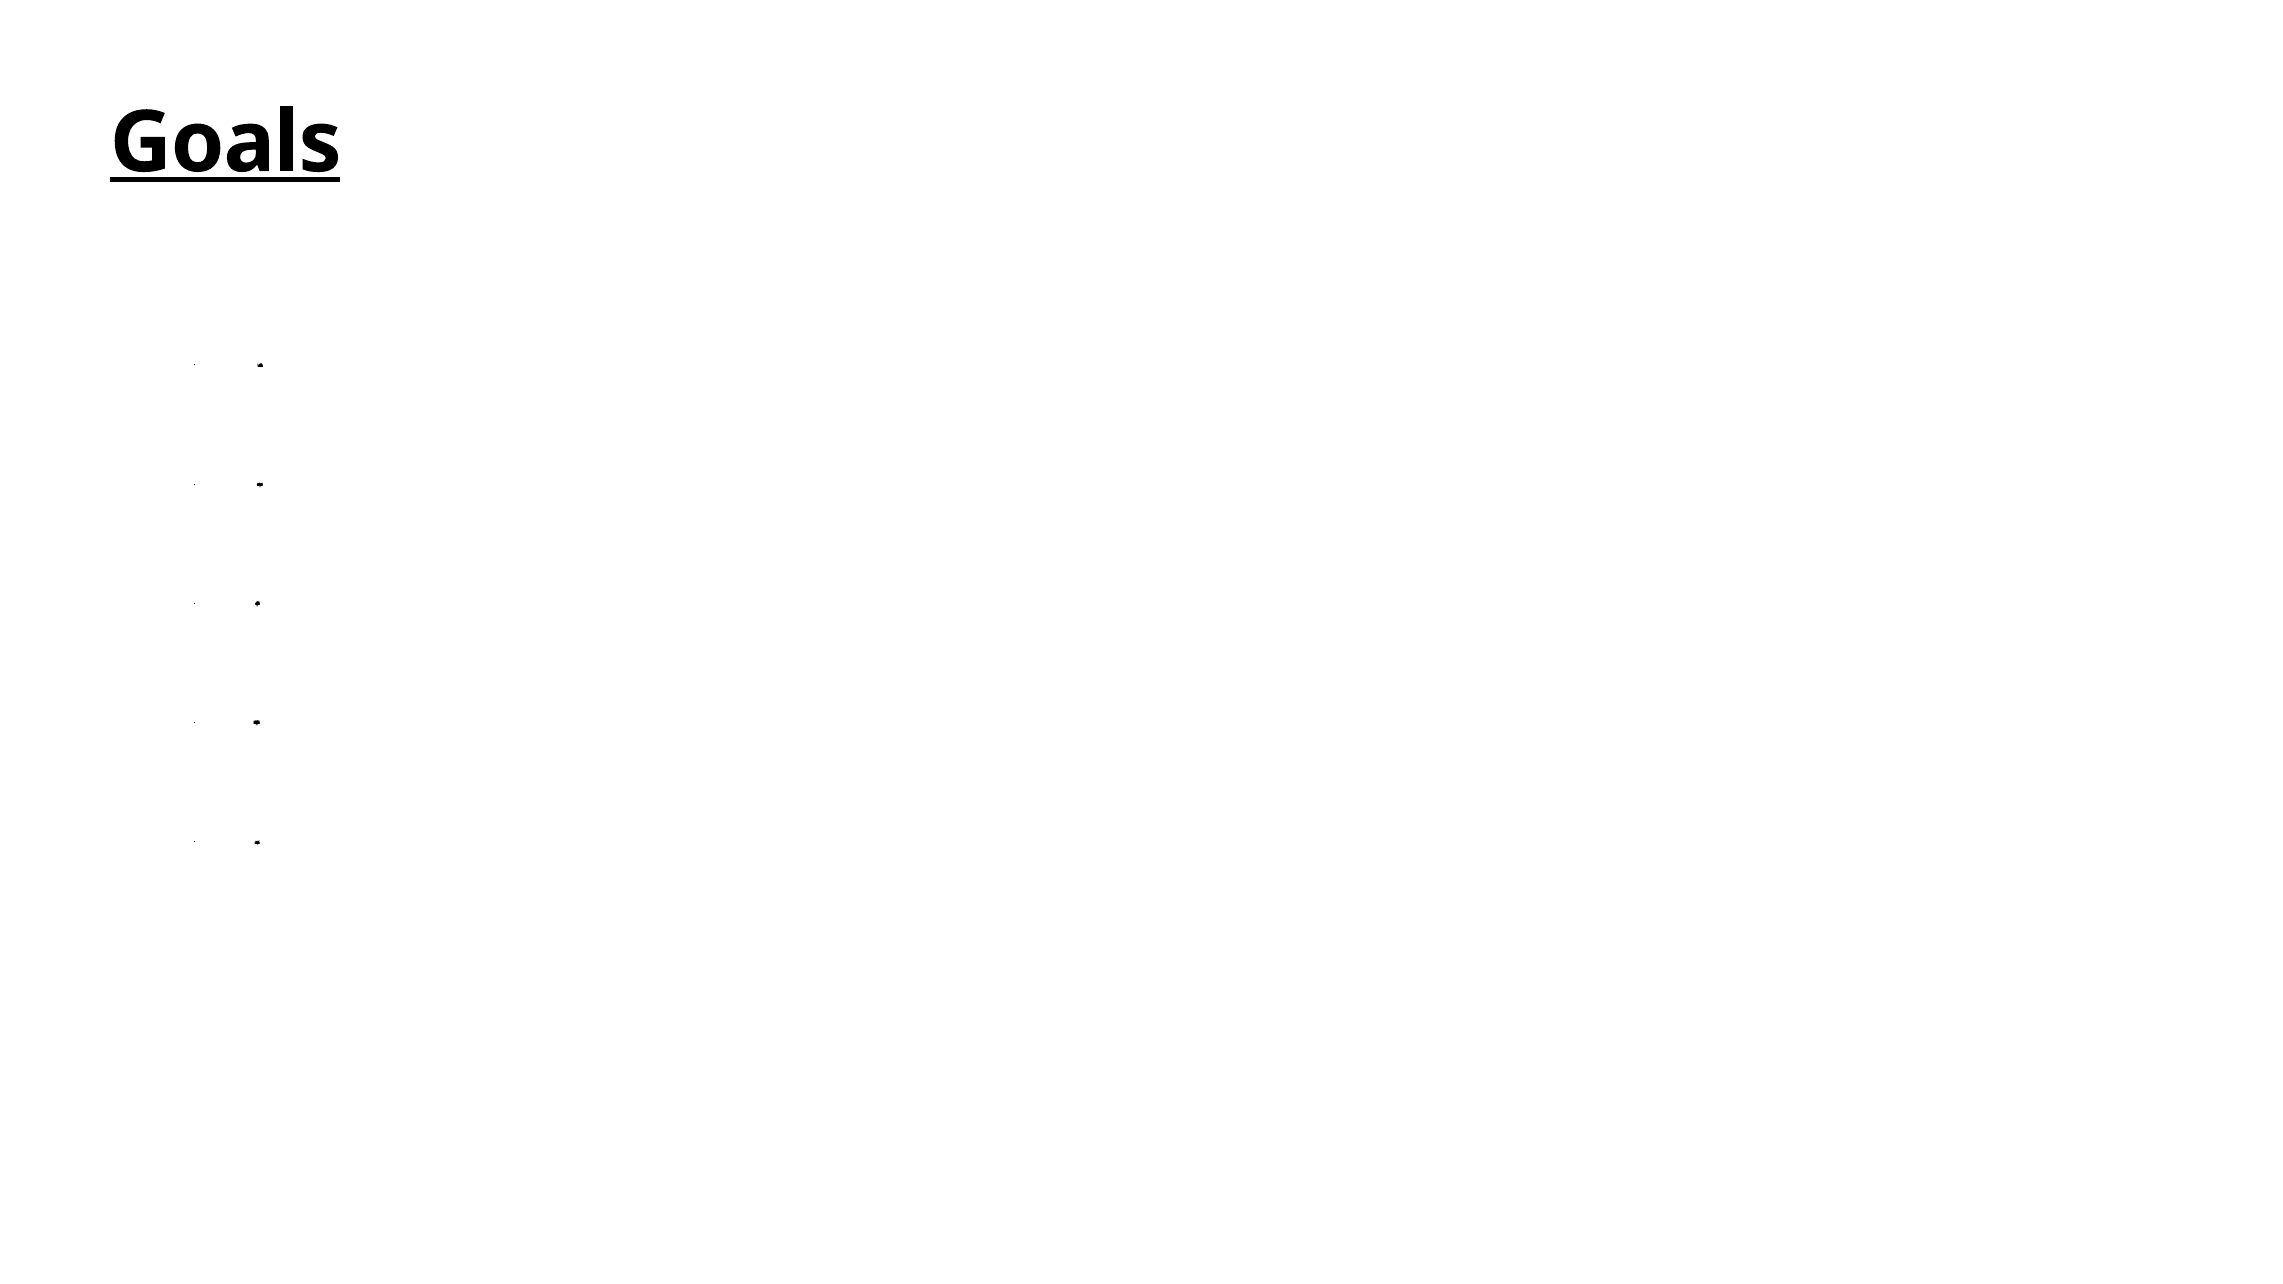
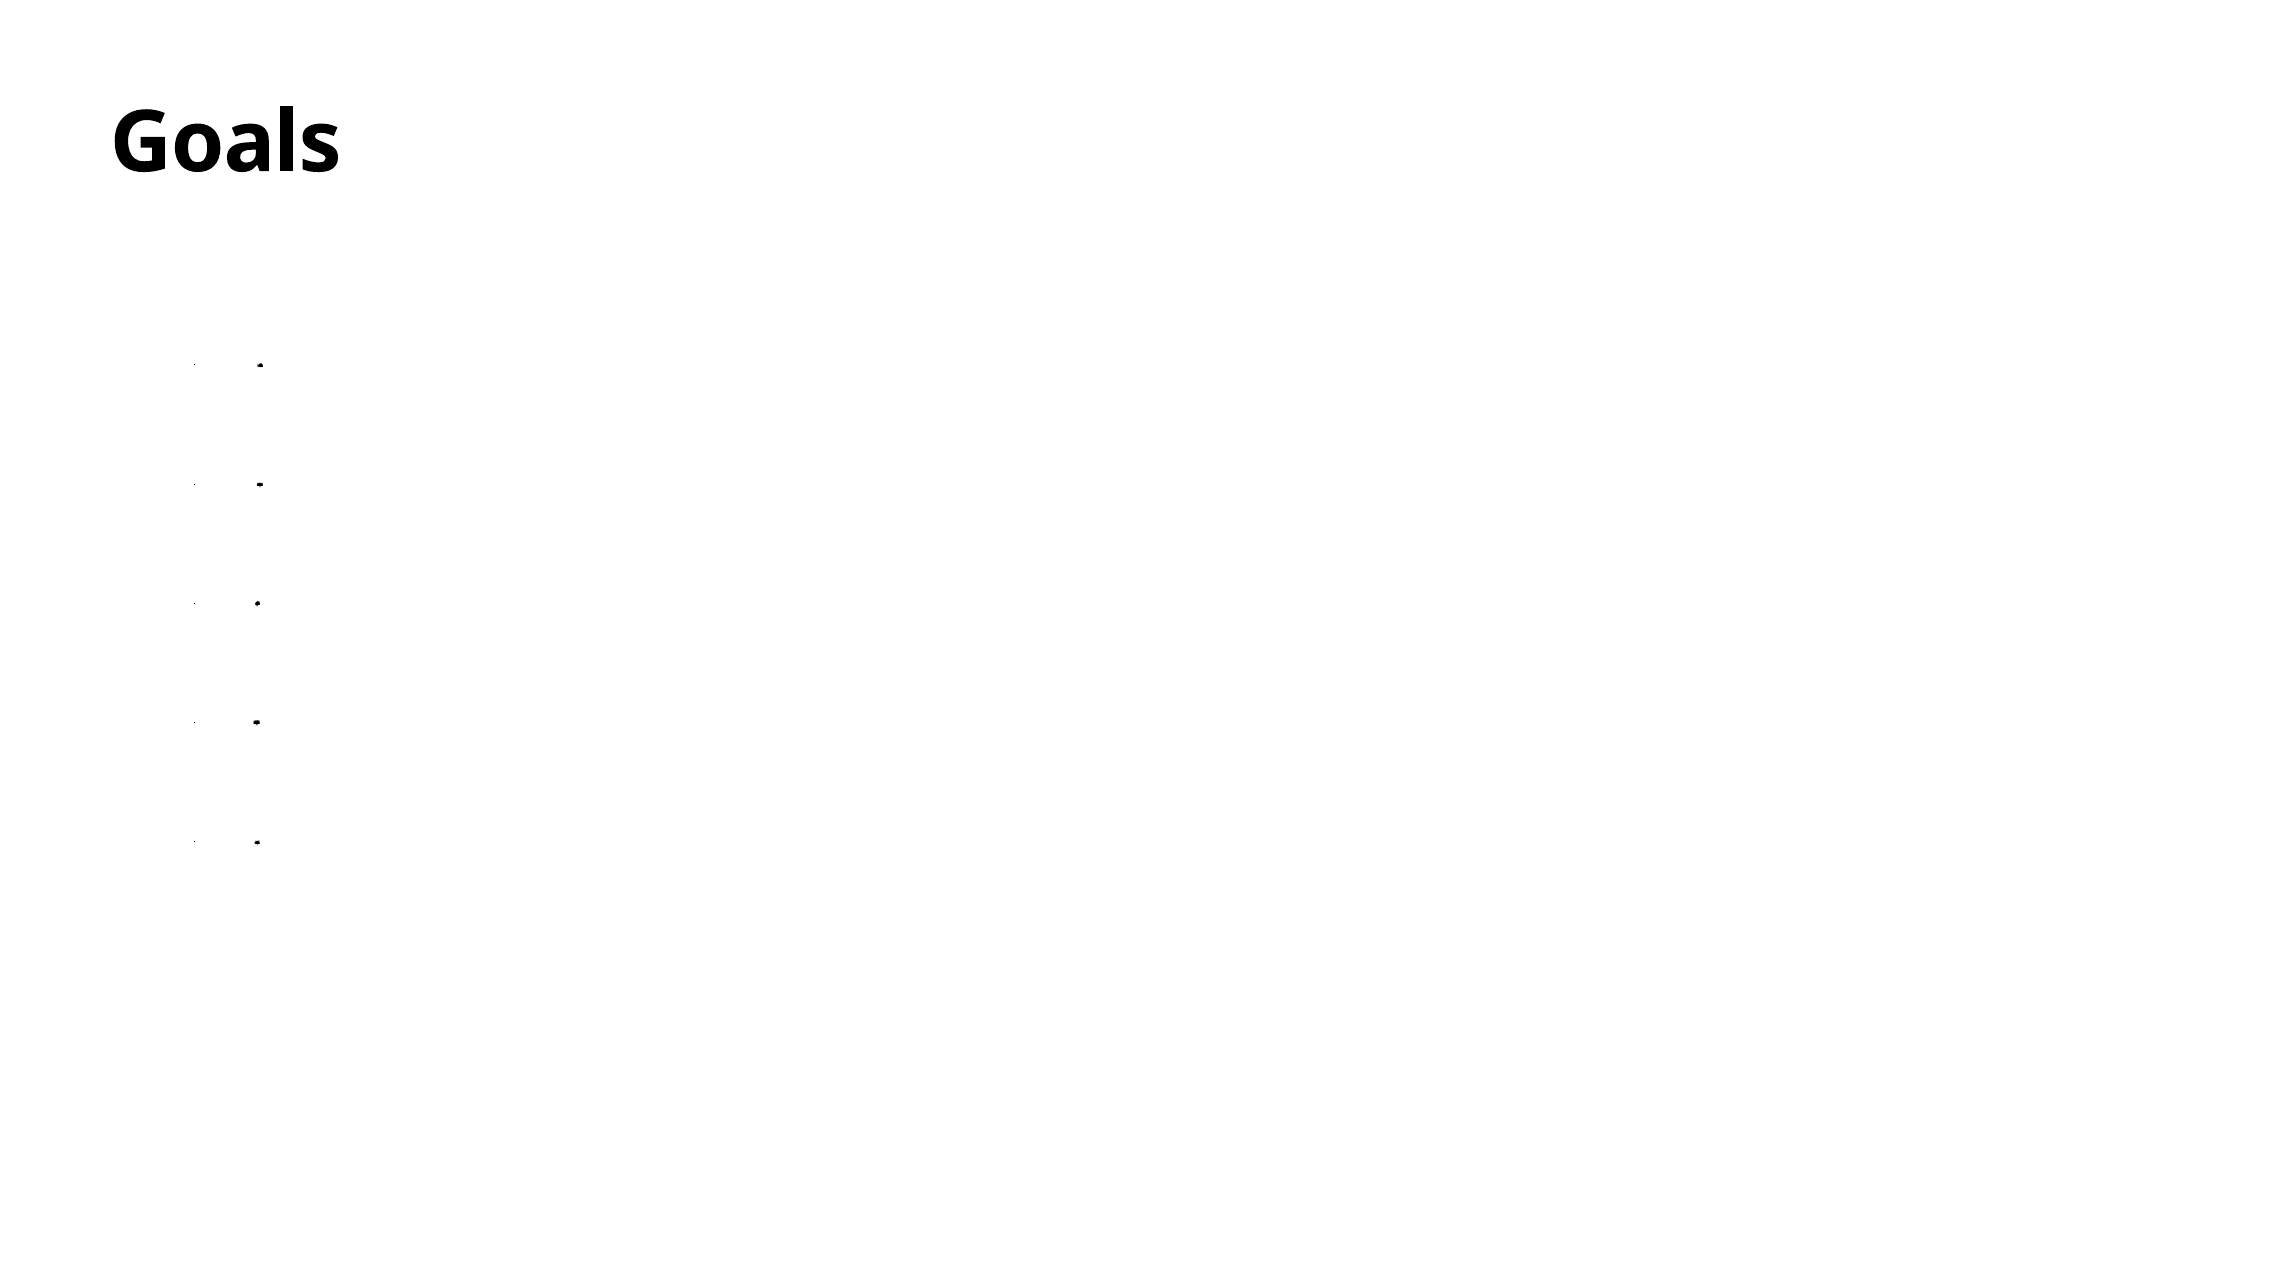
Goals underline: present -> none (226, 143)
